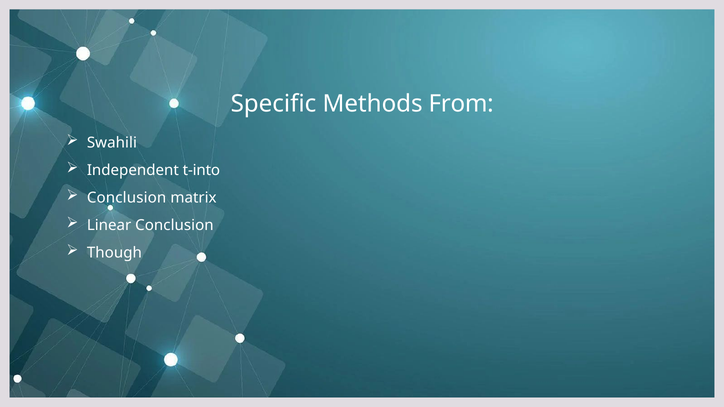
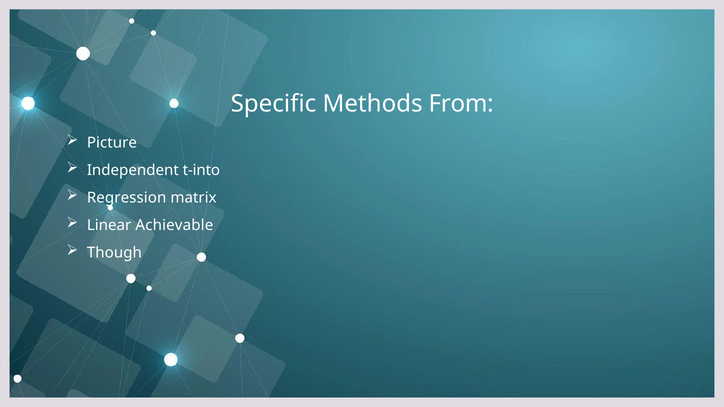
Swahili: Swahili -> Picture (112, 143)
Conclusion: Conclusion -> Regression (127, 198)
Linear Conclusion: Conclusion -> Achievable (174, 225)
